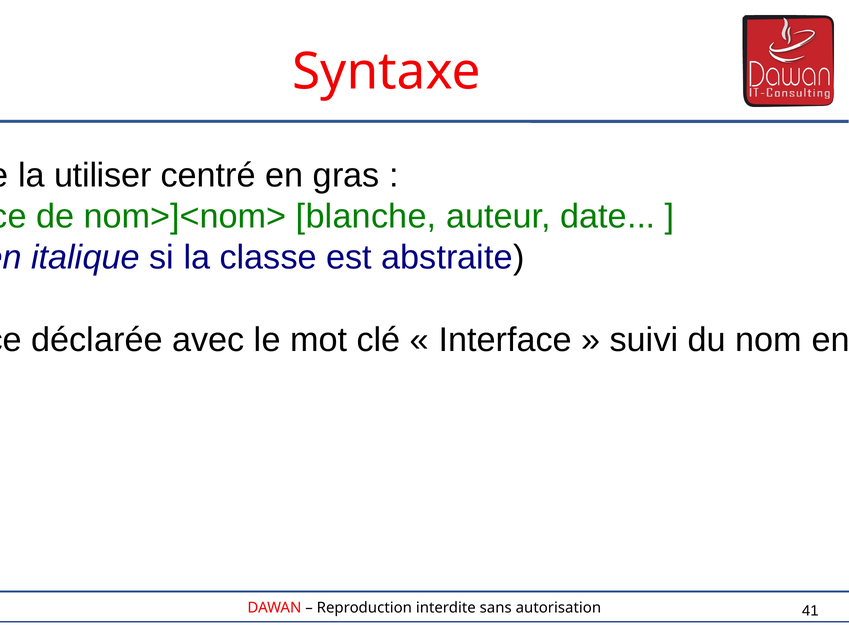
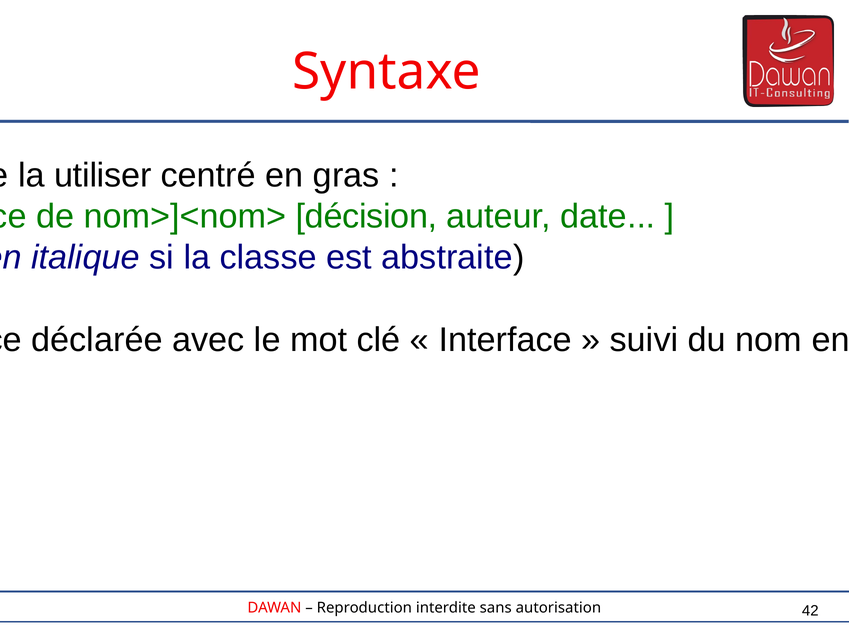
blanche: blanche -> décision (366, 216)
41: 41 -> 42 (810, 610)
